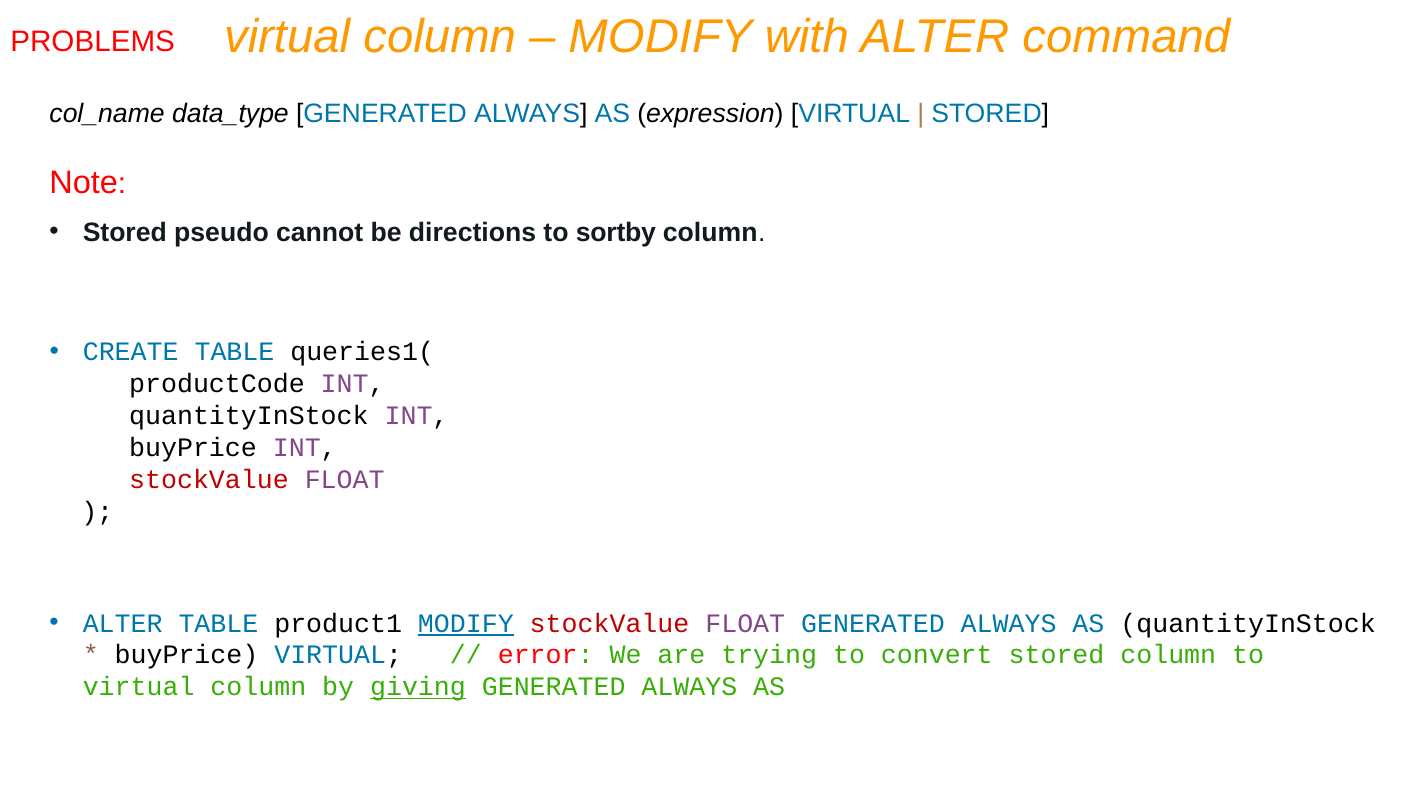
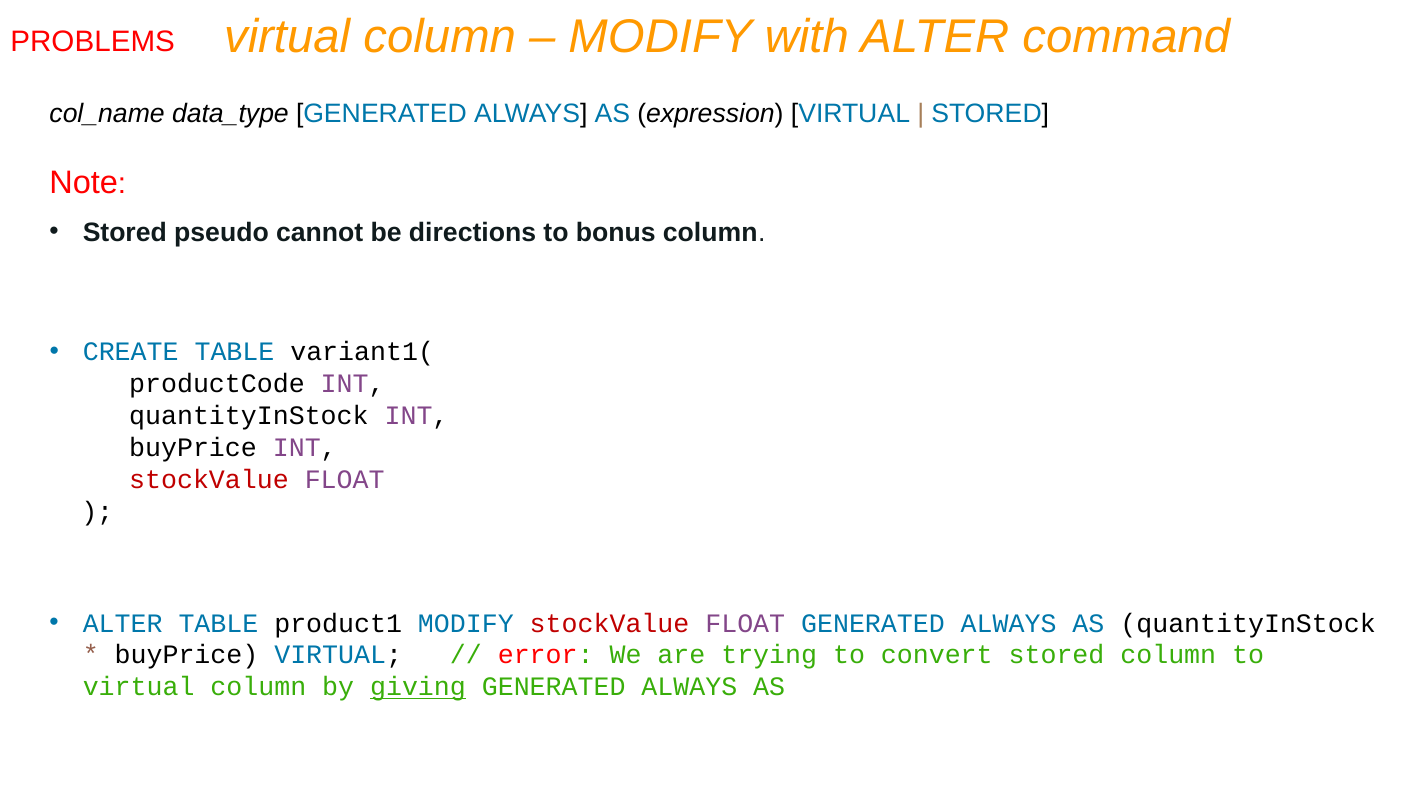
sortby: sortby -> bonus (616, 232)
queries1(: queries1( -> variant1( (362, 352)
MODIFY underline: present -> none (466, 623)
